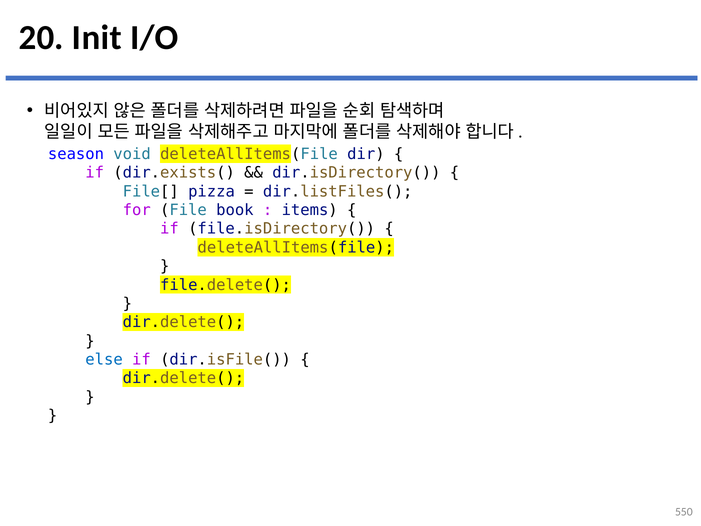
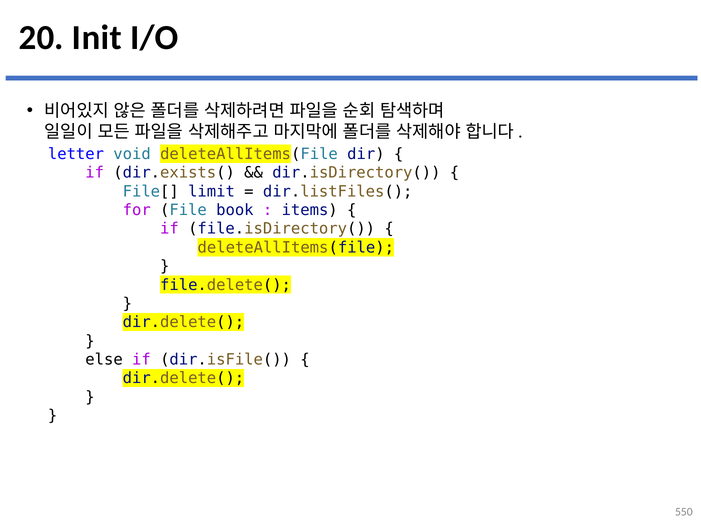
season: season -> letter (76, 154)
pizza: pizza -> limit (212, 191)
else colour: blue -> black (104, 359)
